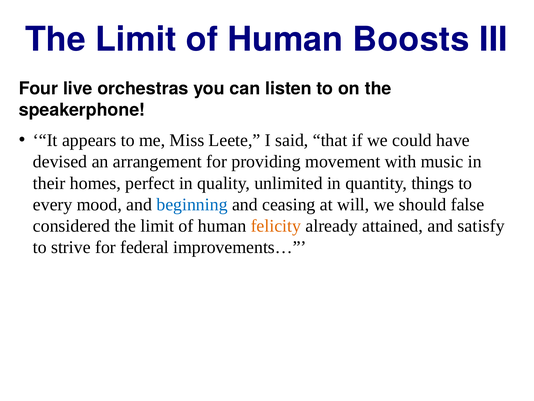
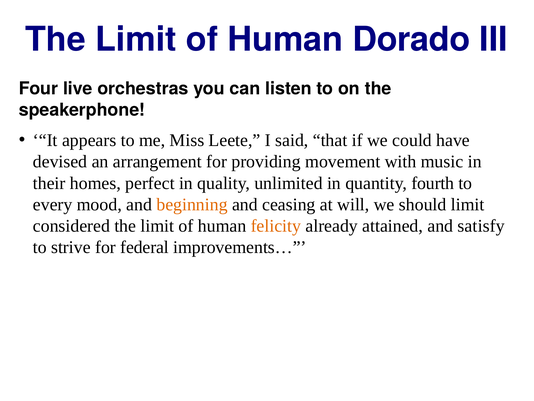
Boosts: Boosts -> Dorado (411, 39)
things: things -> fourth (433, 183)
beginning colour: blue -> orange (192, 204)
should false: false -> limit (468, 204)
